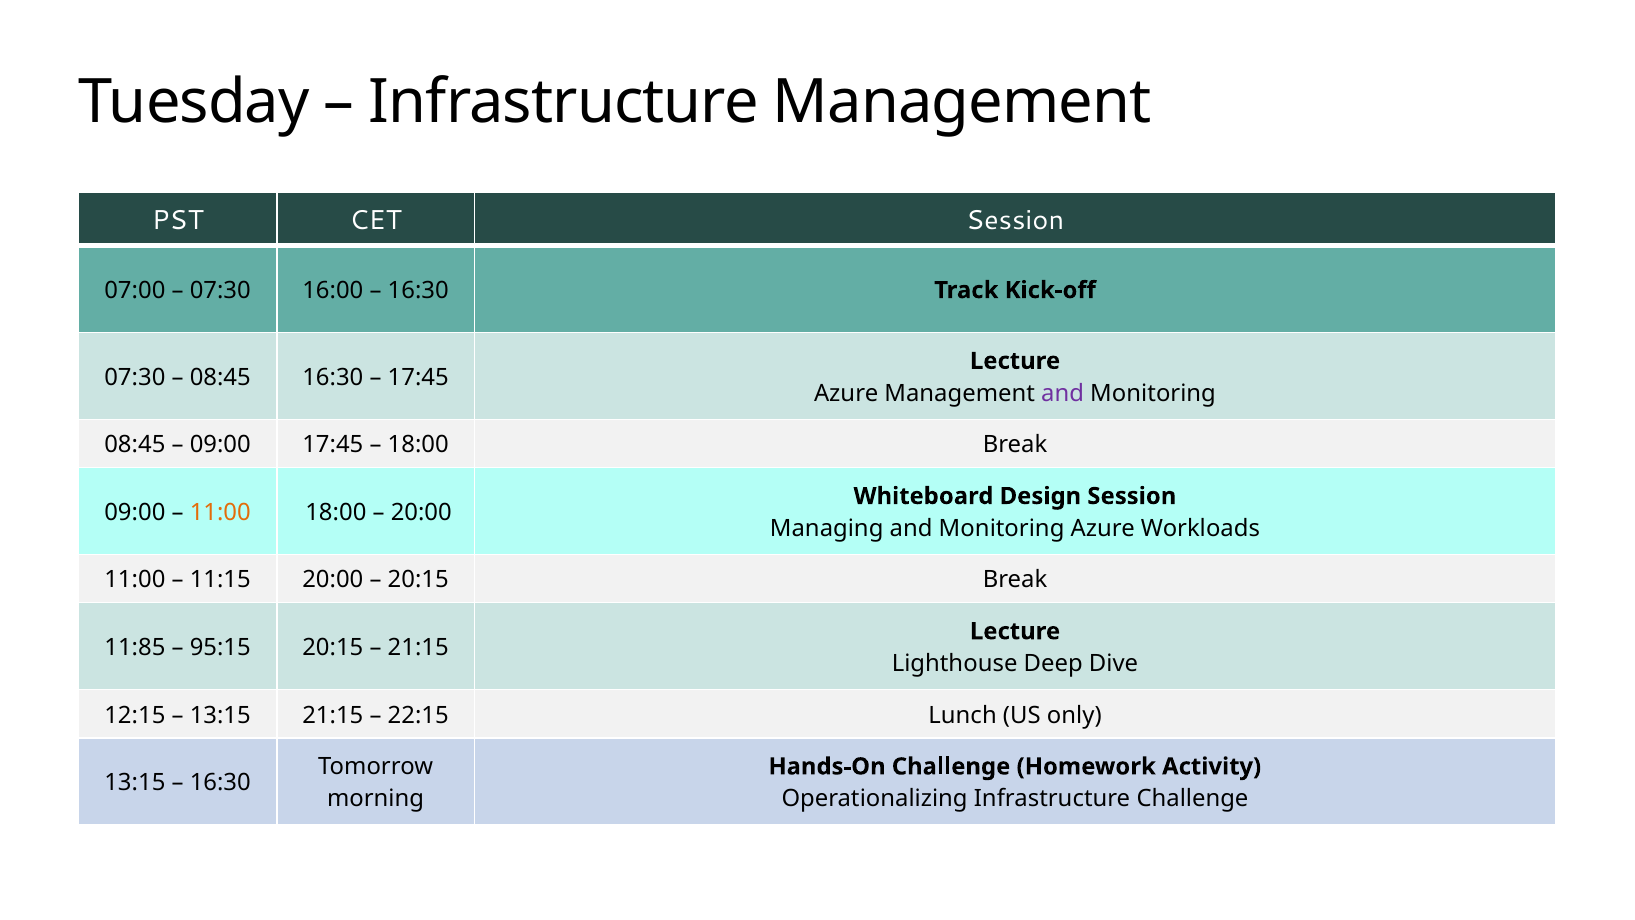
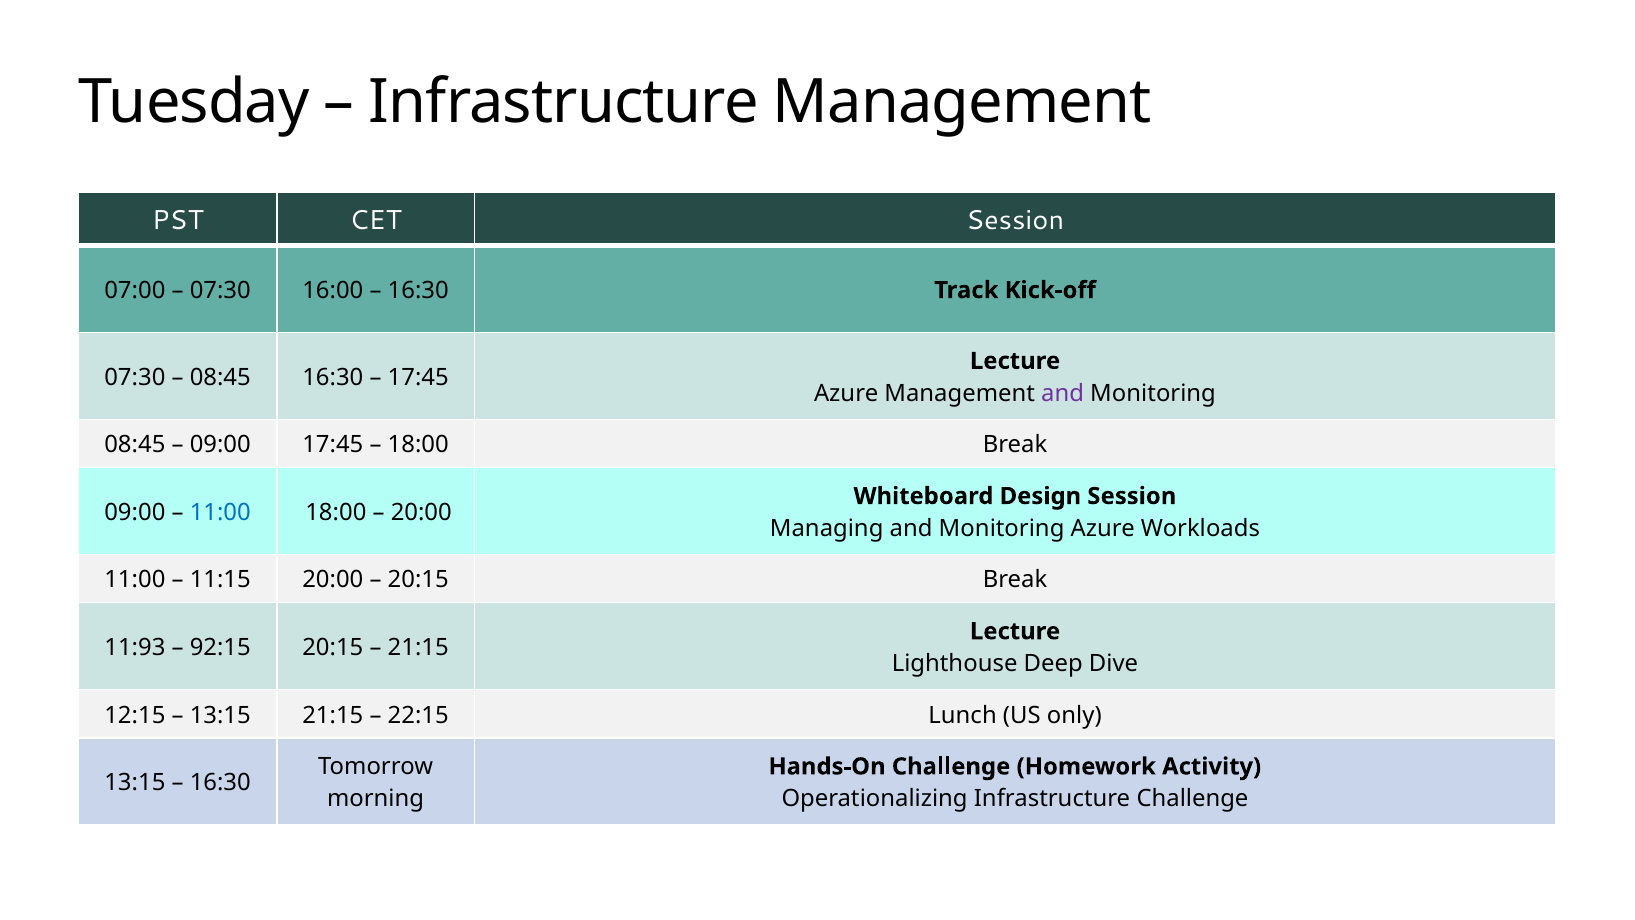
11:00 colour: orange -> blue (220, 512)
11:85: 11:85 -> 11:93 (135, 647)
95:15: 95:15 -> 92:15 (220, 647)
